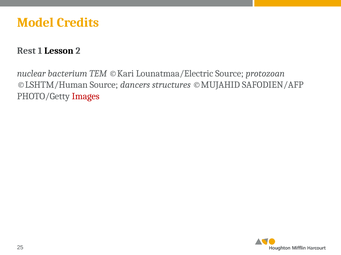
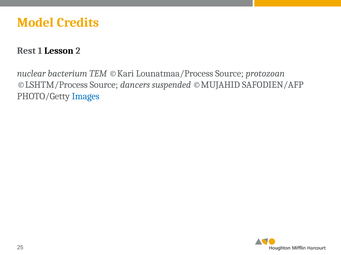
Lounatmaa/Electric: Lounatmaa/Electric -> Lounatmaa/Process (175, 74)
©LSHTM/Human: ©LSHTM/Human -> ©LSHTM/Process (52, 85)
structures: structures -> suspended (171, 85)
Images colour: red -> blue (86, 96)
